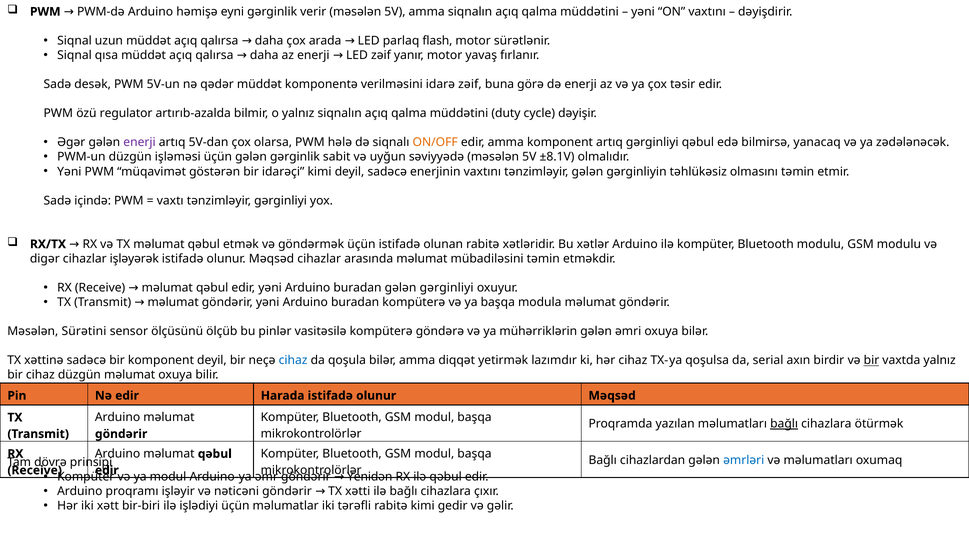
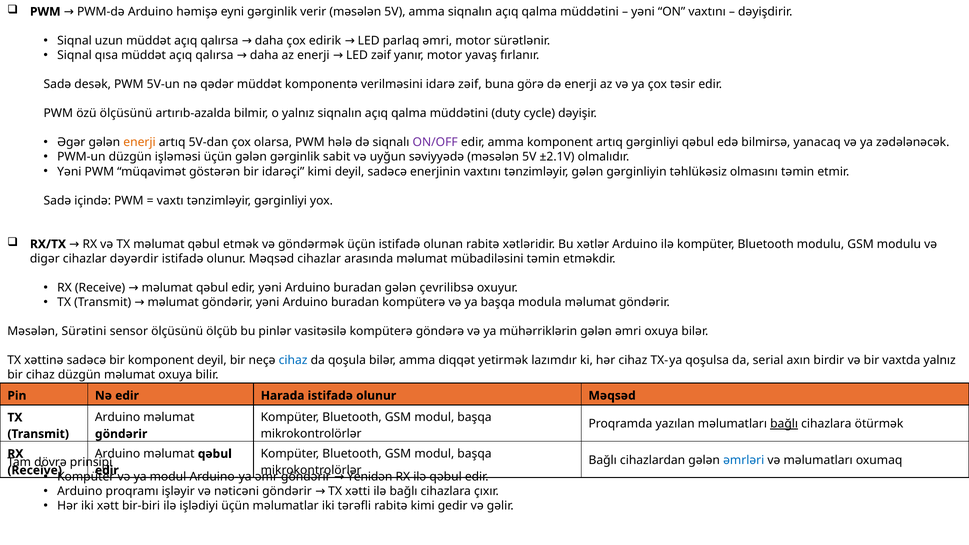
arada: arada -> edirik (325, 41)
parlaq flash: flash -> əmri (437, 41)
özü regulator: regulator -> ölçüsünü (126, 113)
enerji colour: purple -> orange (140, 142)
ON/OFF colour: orange -> purple (435, 142)
±8.1V: ±8.1V -> ±2.1V (557, 157)
işləyərək: işləyərək -> dəyərdir (134, 259)
gələn gərginliyi: gərginliyi -> çevrilibsə (447, 288)
bir underline: present -> none (871, 360)
